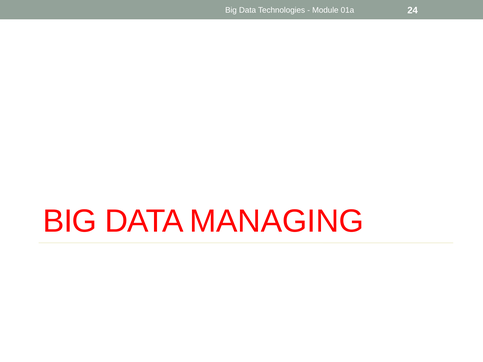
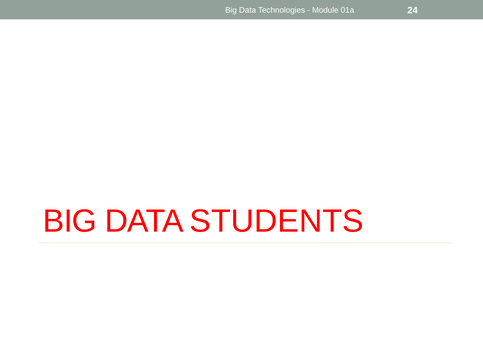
MANAGING: MANAGING -> STUDENTS (277, 222)
